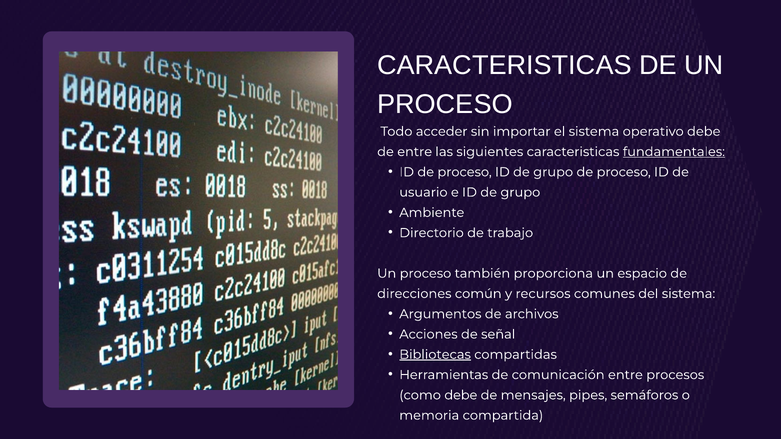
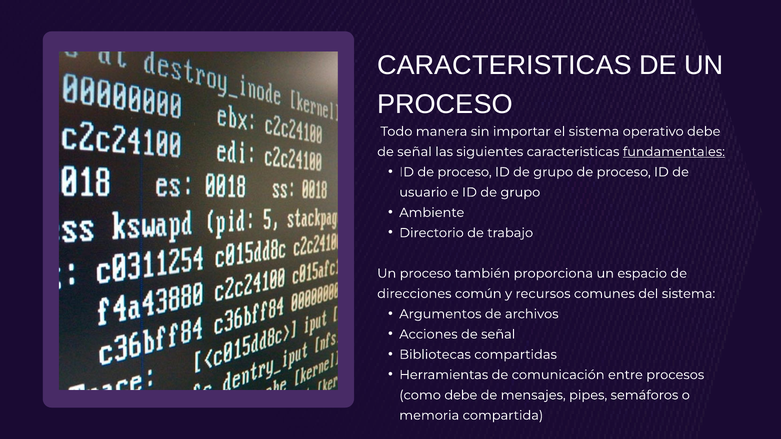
acceder: acceder -> manera (442, 132)
entre: entre -> señal (415, 152)
Bibliotecas underline: present -> none (435, 355)
